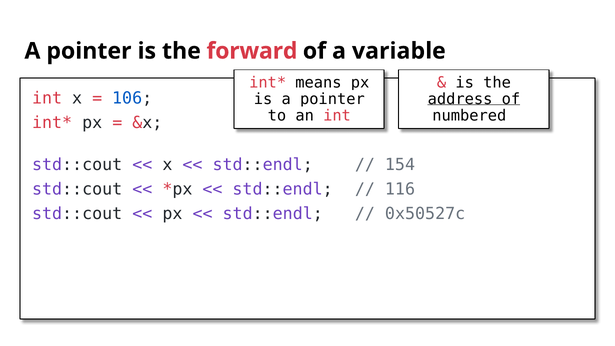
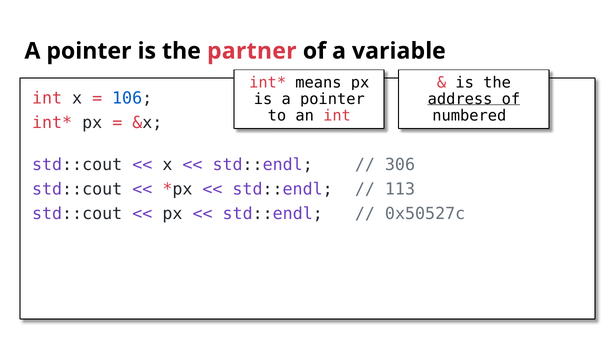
forward: forward -> partner (252, 51)
154: 154 -> 306 (400, 165)
116: 116 -> 113 (400, 189)
